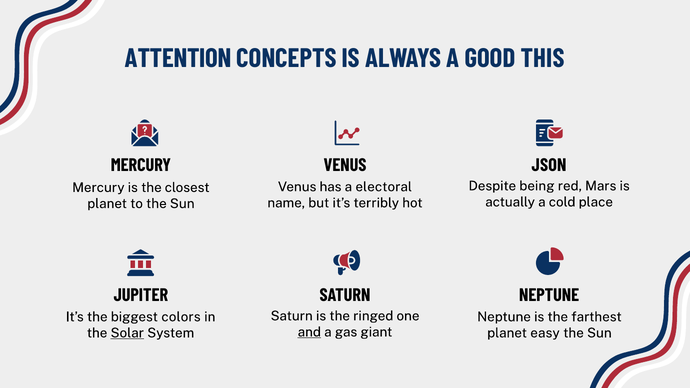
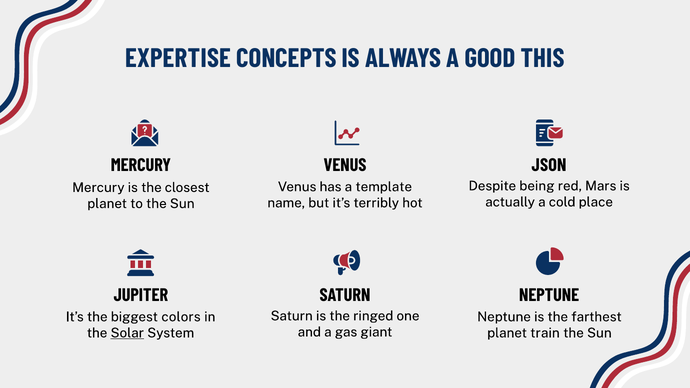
ATTENTION: ATTENTION -> EXPERTISE (178, 58)
electoral: electoral -> template (384, 187)
and underline: present -> none (309, 332)
easy: easy -> train (545, 333)
